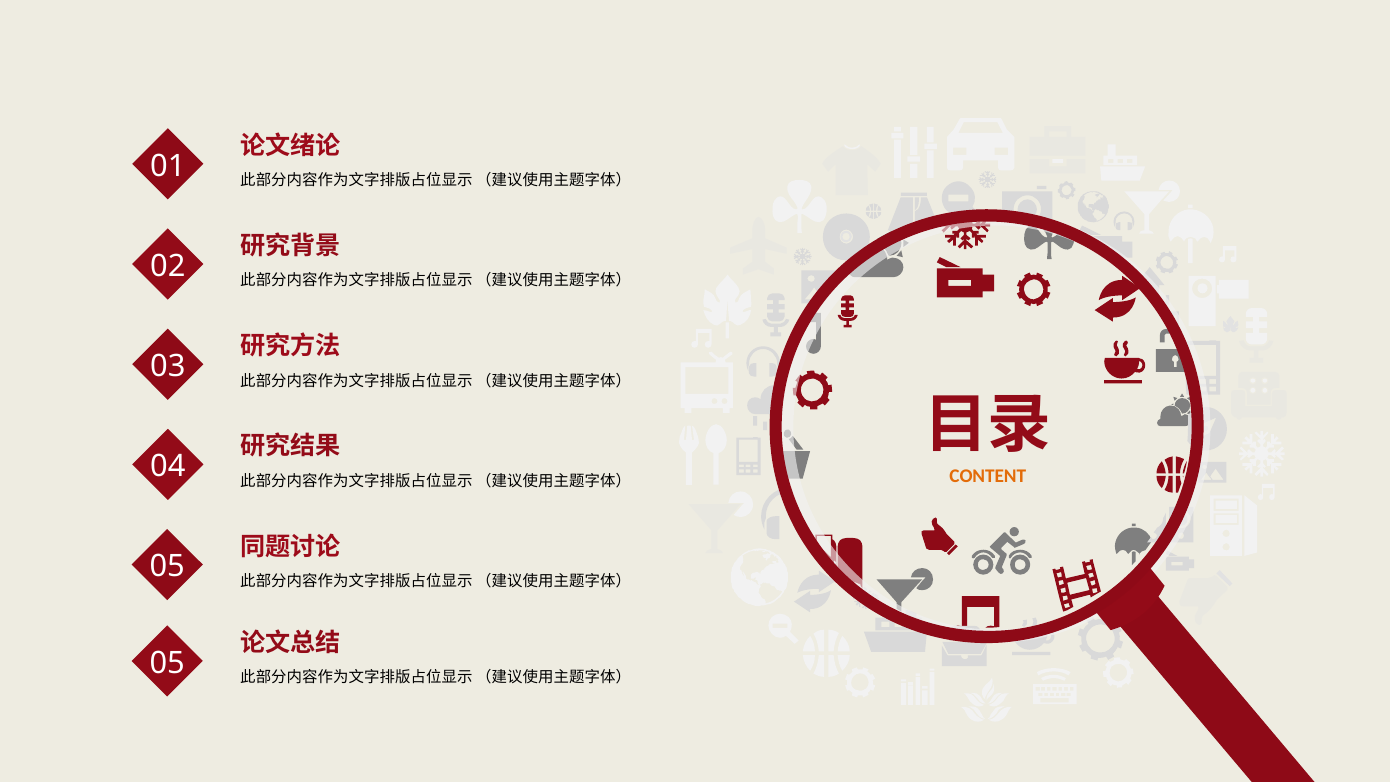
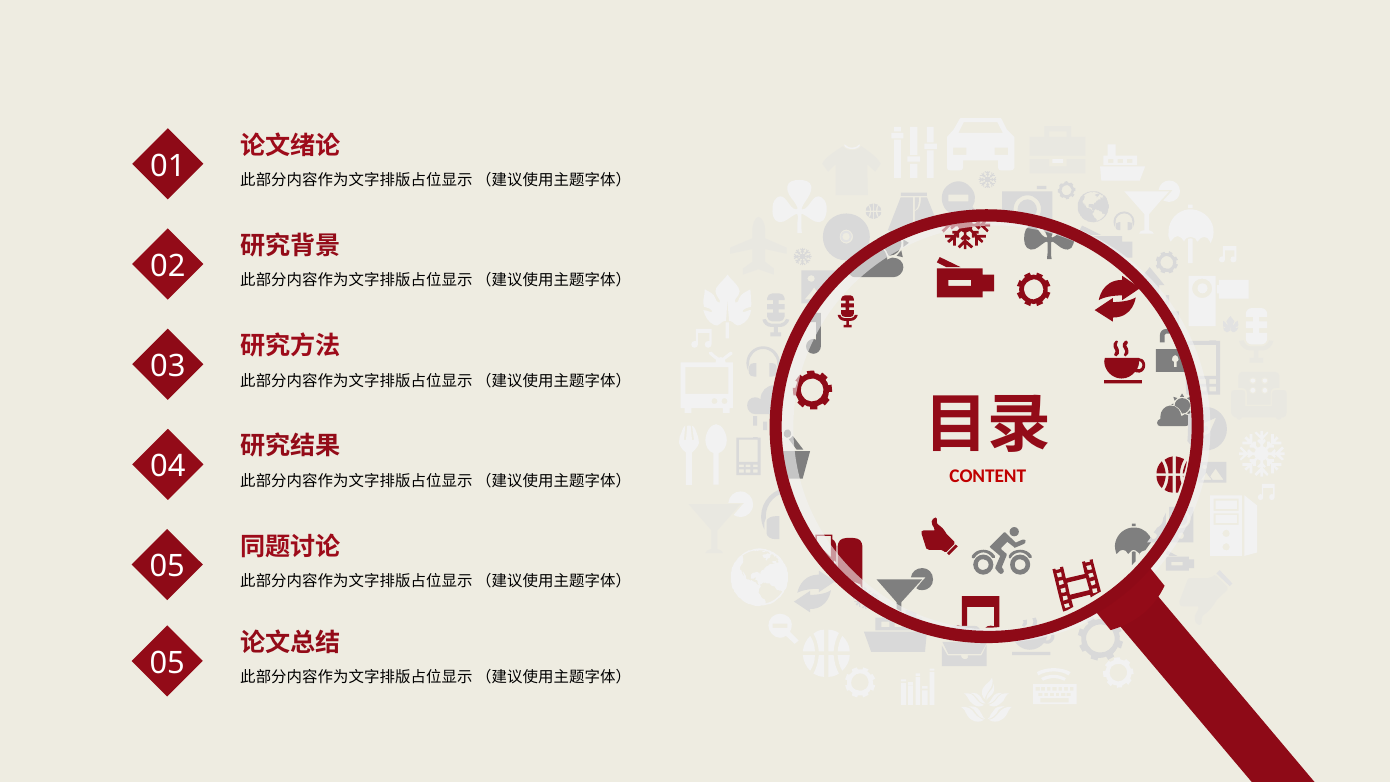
CONTENT colour: orange -> red (988, 476)
